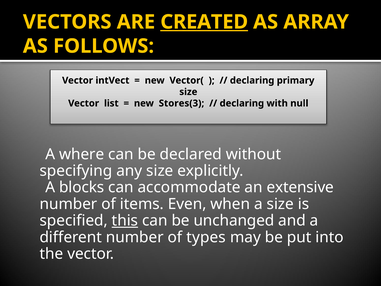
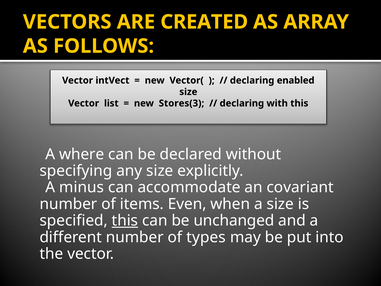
CREATED underline: present -> none (204, 22)
primary: primary -> enabled (296, 80)
with null: null -> this (299, 103)
blocks: blocks -> minus (82, 187)
extensive: extensive -> covariant (300, 187)
